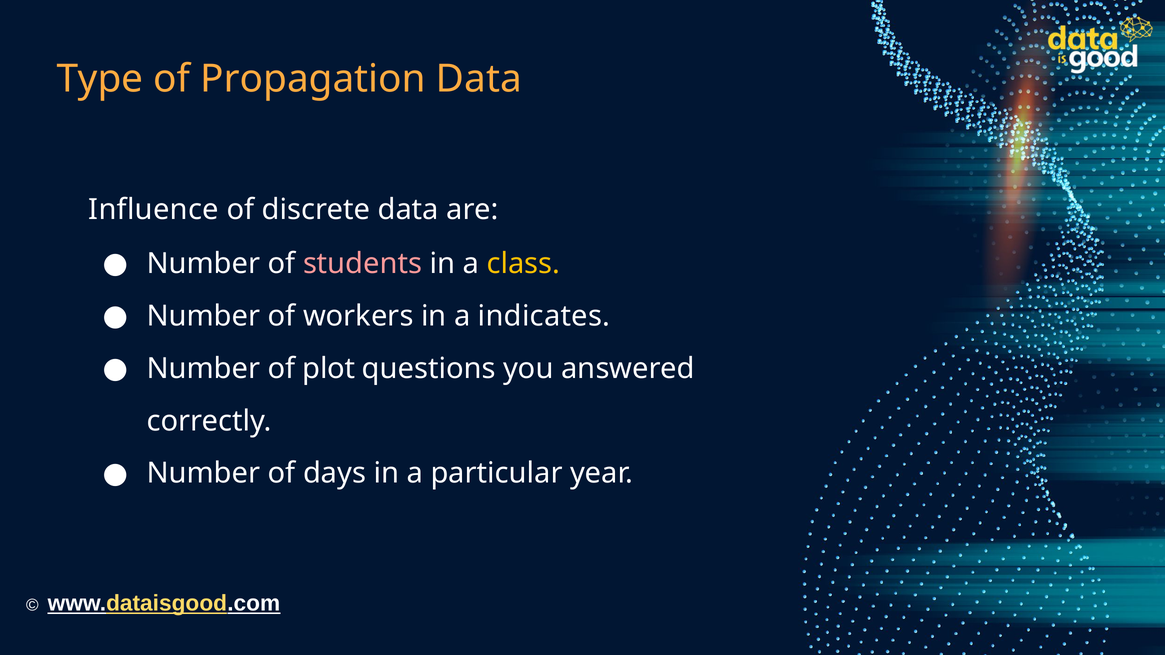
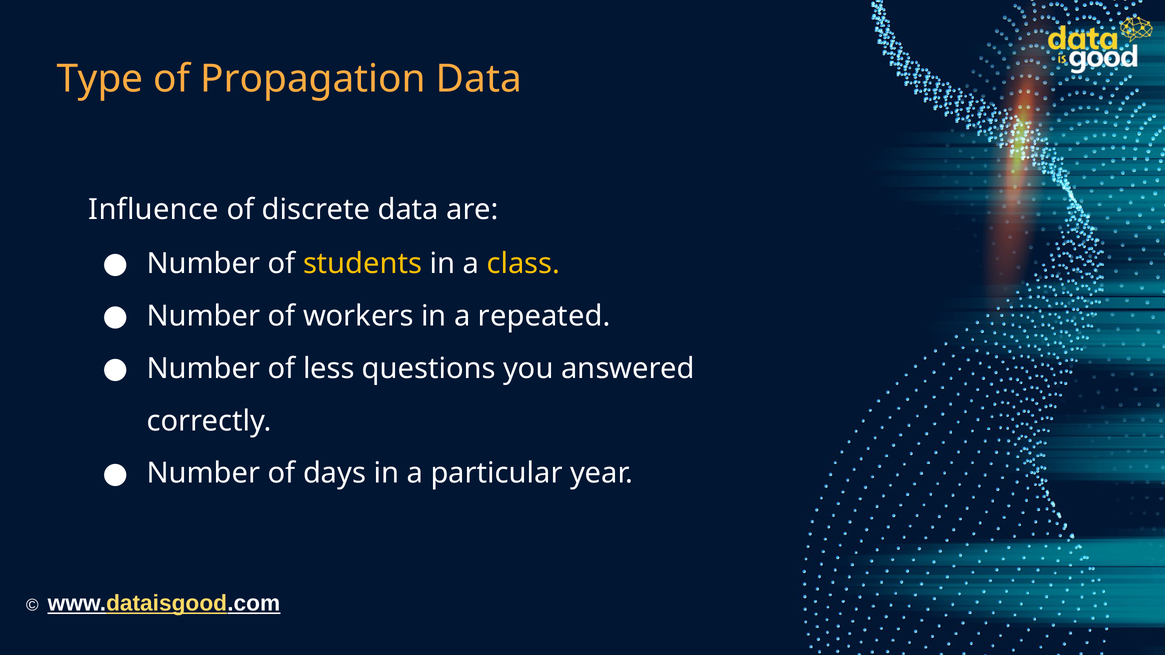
students colour: pink -> yellow (363, 264)
indicates: indicates -> repeated (544, 316)
plot: plot -> less (329, 369)
